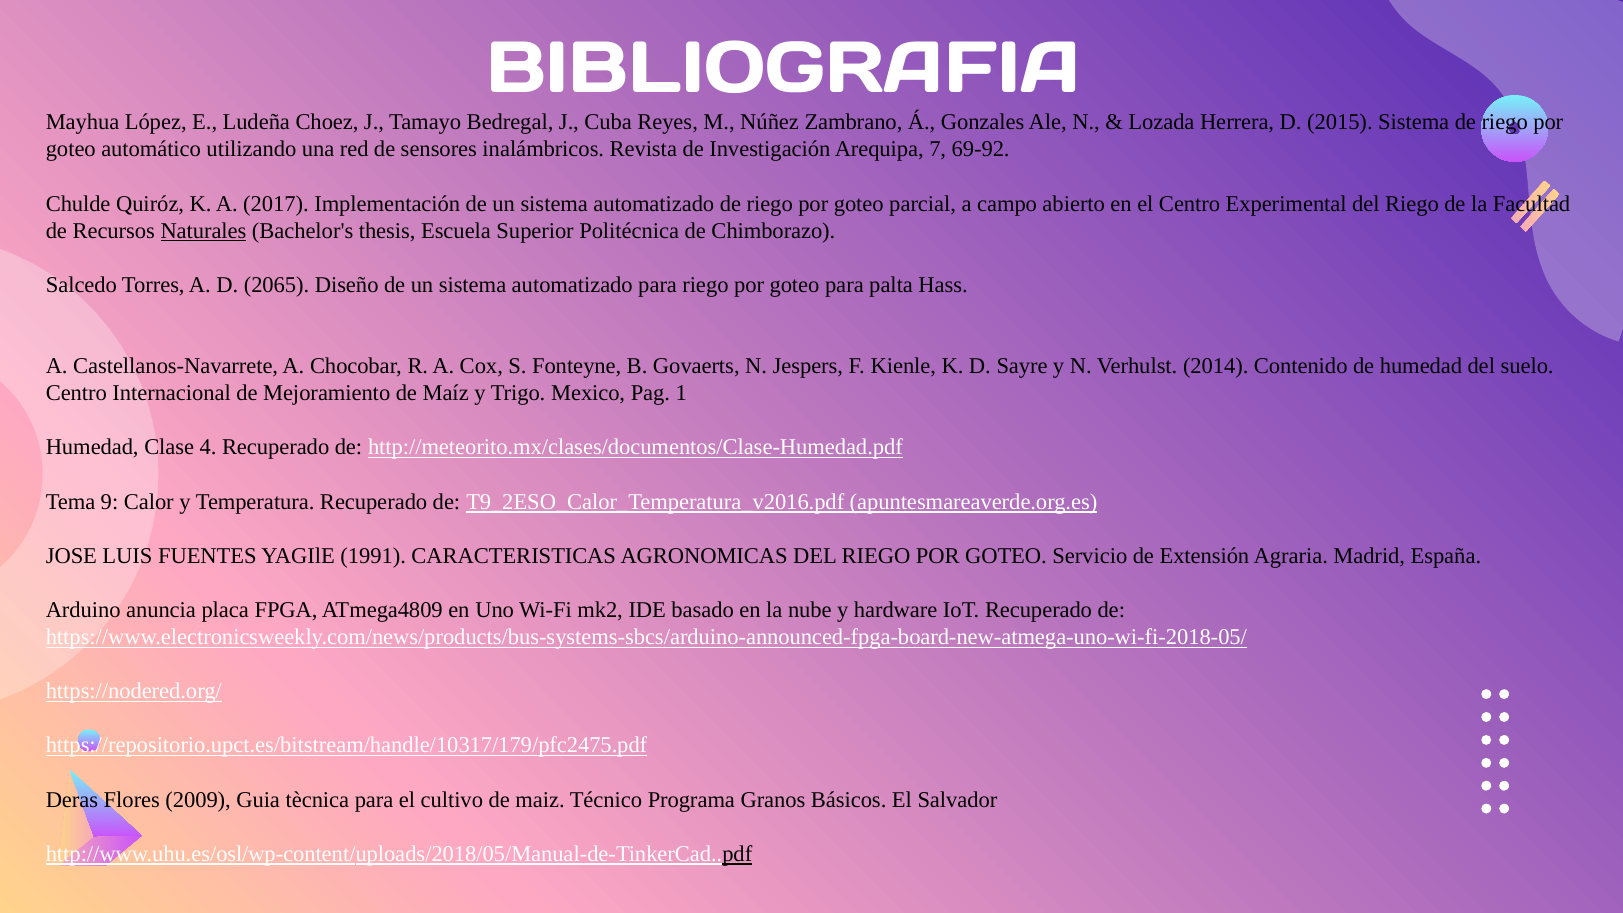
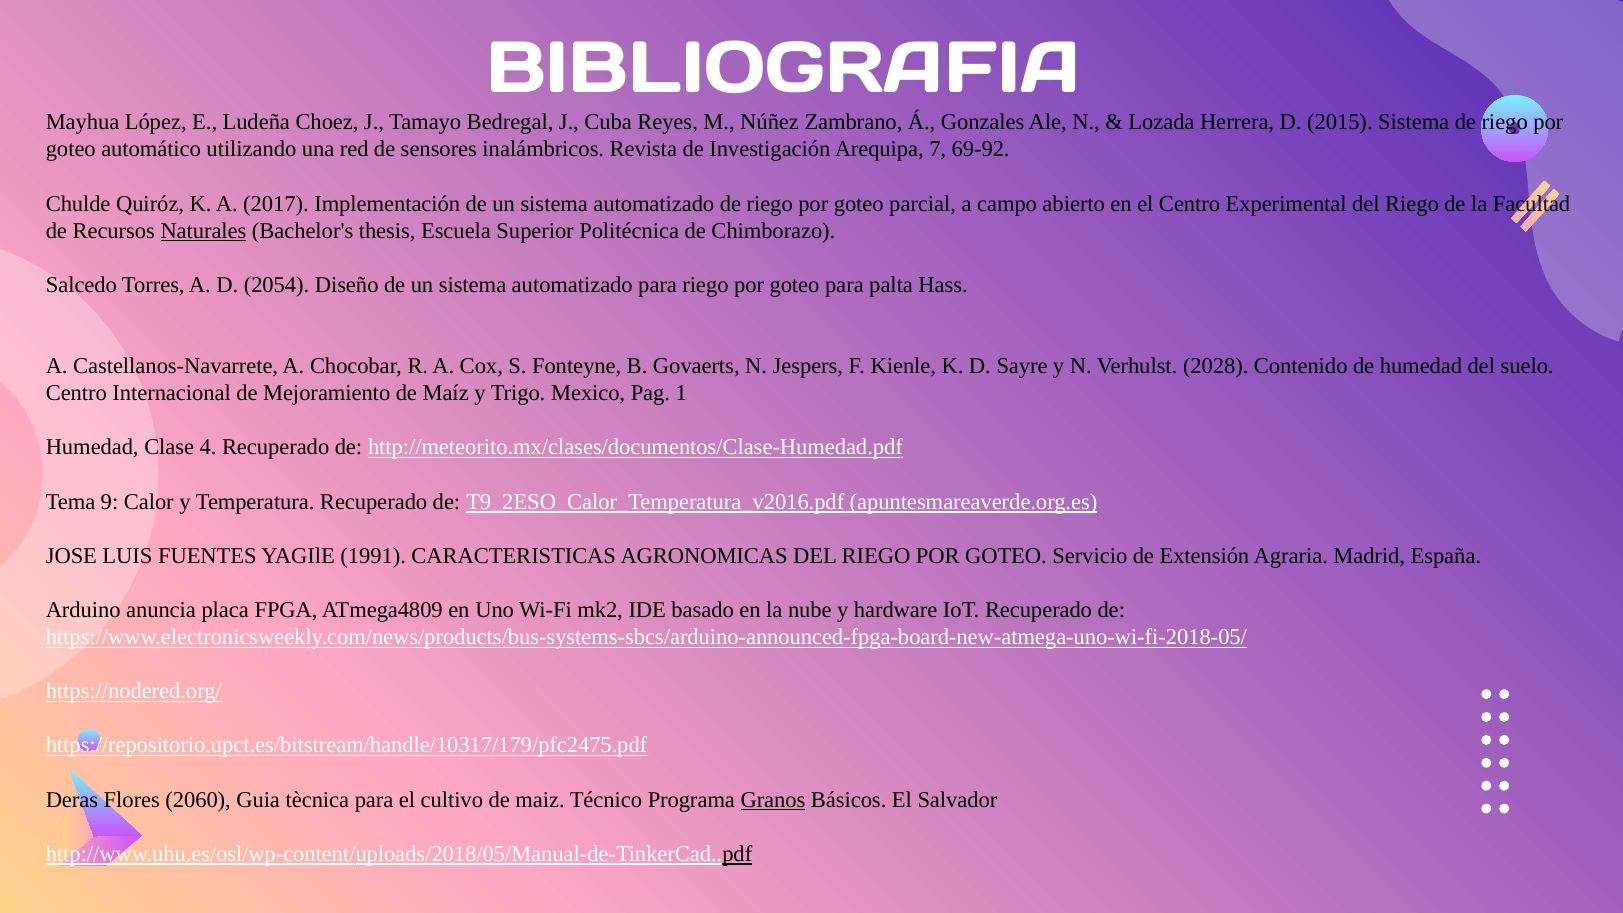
2065: 2065 -> 2054 (277, 285)
2014: 2014 -> 2028 (1216, 366)
2009: 2009 -> 2060 (198, 800)
Granos underline: none -> present (773, 800)
